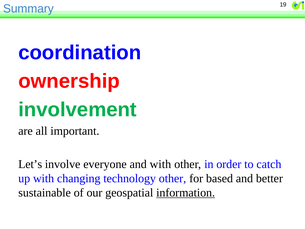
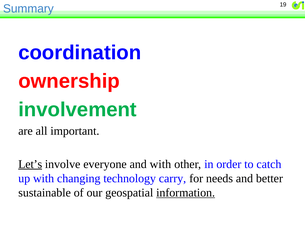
Let’s underline: none -> present (30, 164)
technology other: other -> carry (173, 178)
based: based -> needs (219, 178)
